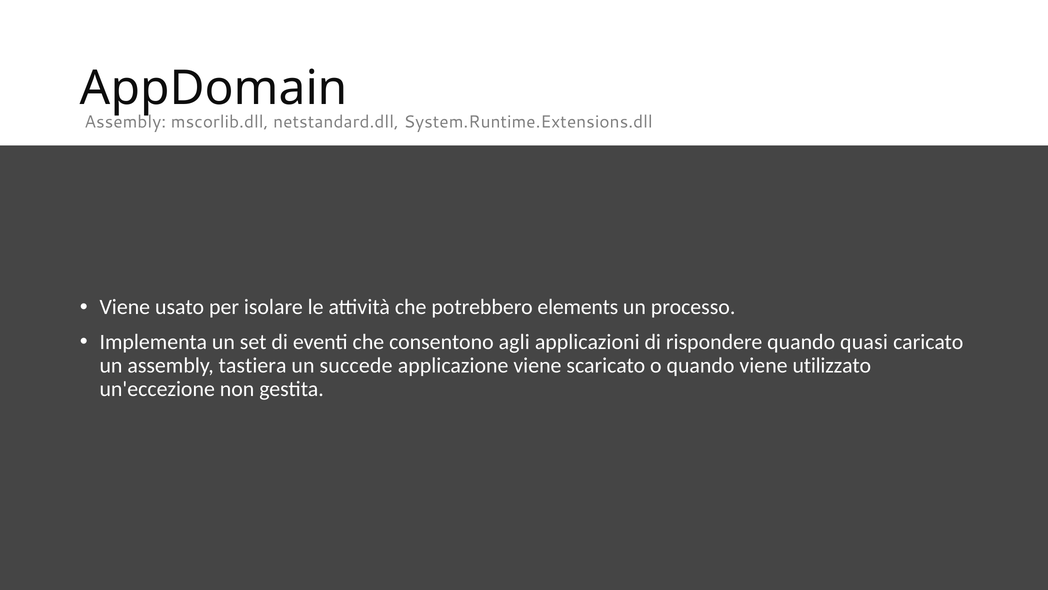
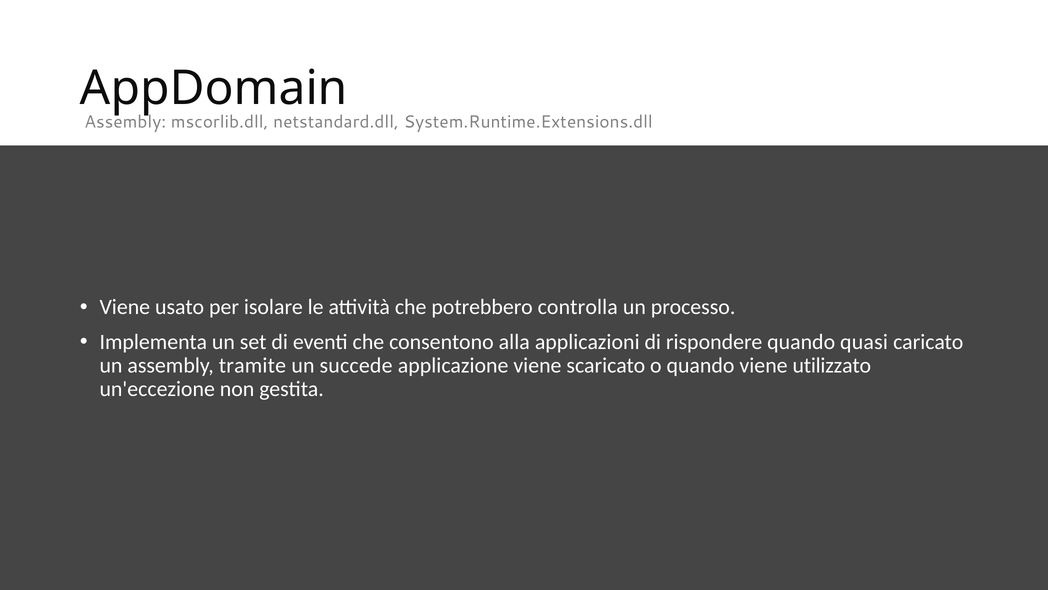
elements: elements -> controlla (578, 307)
agli: agli -> alla (514, 342)
tastiera: tastiera -> tramite (252, 365)
